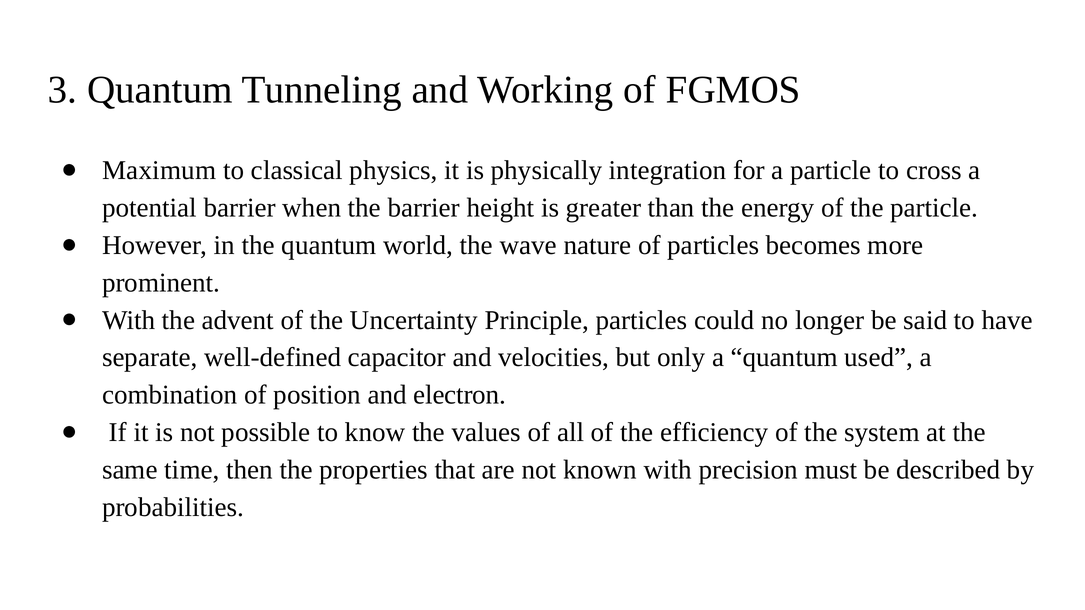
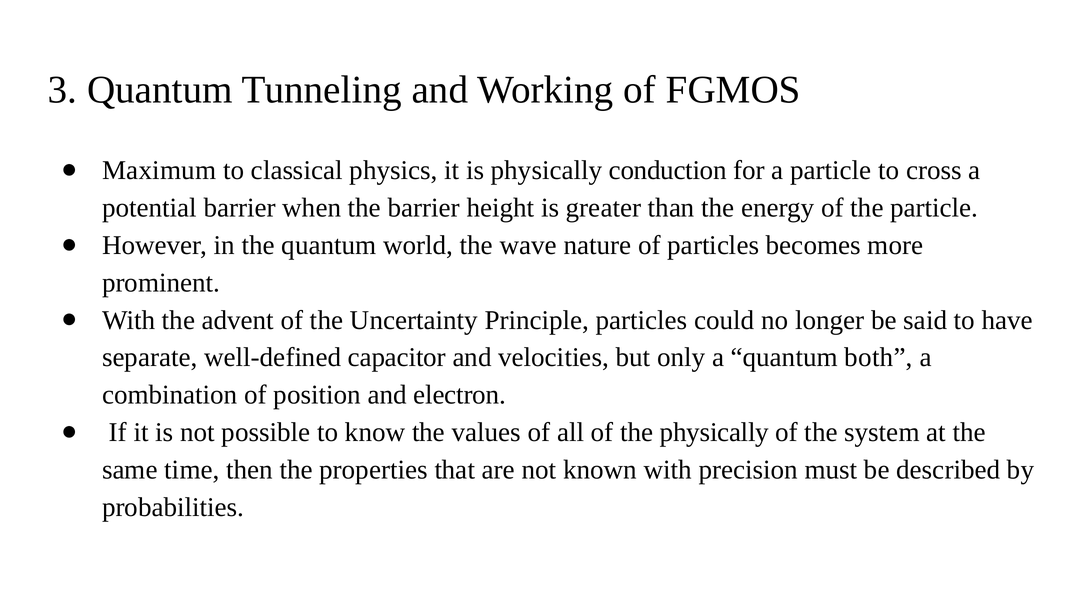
integration: integration -> conduction (668, 171)
used: used -> both (879, 358)
the efficiency: efficiency -> physically (714, 433)
